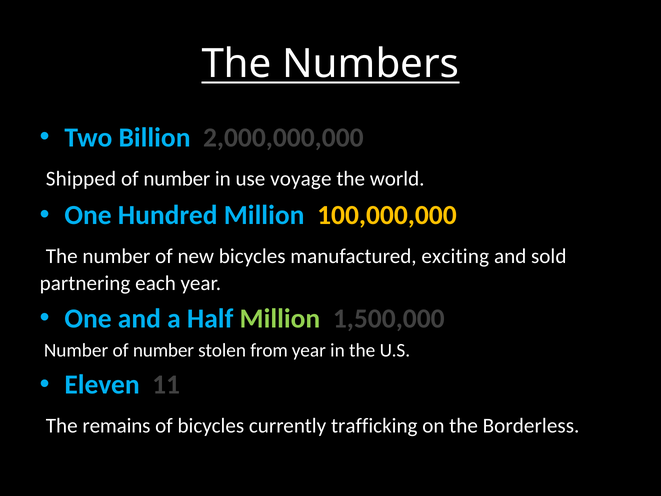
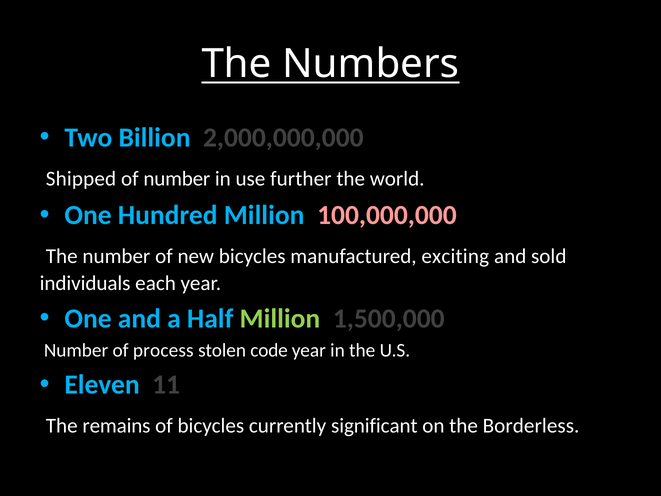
voyage: voyage -> further (301, 178)
100,000,000 colour: yellow -> pink (387, 215)
partnering: partnering -> individuals (85, 283)
Number of number: number -> process (163, 350)
from: from -> code (269, 350)
trafficking: trafficking -> significant (374, 426)
